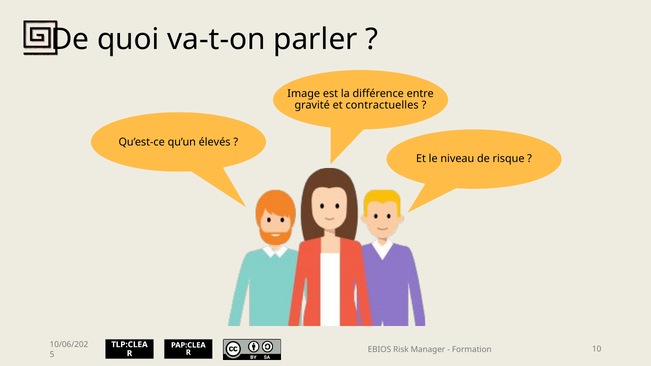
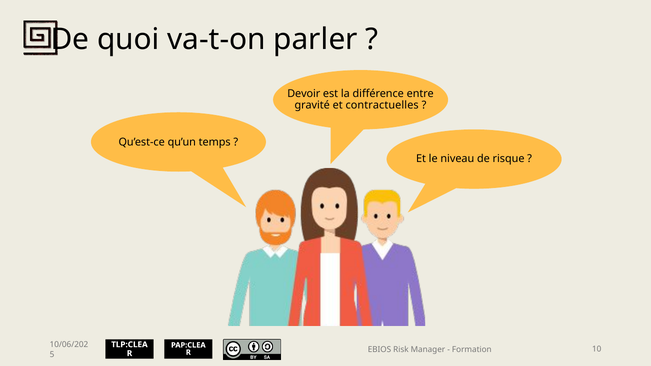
Image: Image -> Devoir (304, 94)
élevés: élevés -> temps (215, 142)
